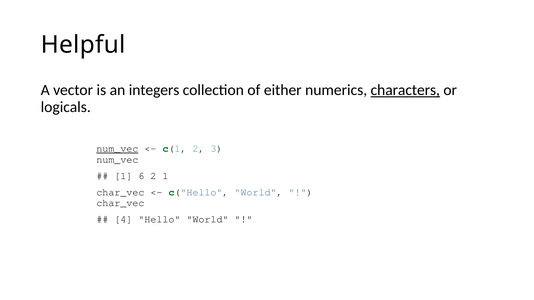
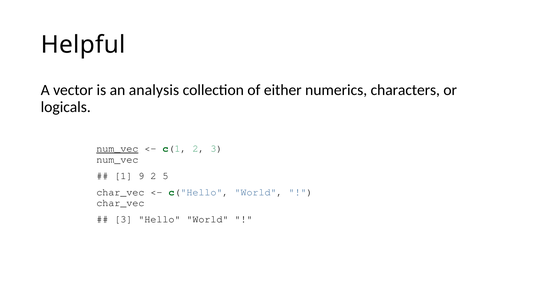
integers: integers -> analysis (154, 90)
characters underline: present -> none (405, 90)
6: 6 -> 9 (141, 176)
2 1: 1 -> 5 (165, 176)
4: 4 -> 3 (123, 220)
